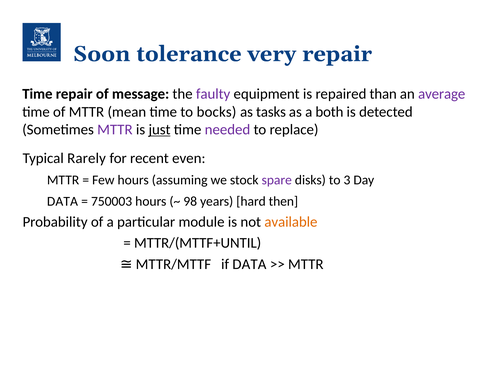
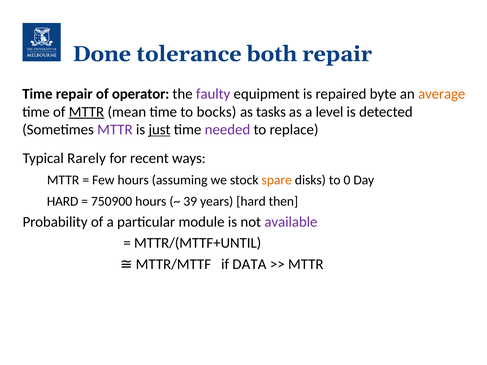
Soon: Soon -> Done (102, 54)
very: very -> both (272, 54)
message: message -> operator (141, 94)
than: than -> byte (383, 94)
average colour: purple -> orange (442, 94)
MTTR underline: none -> present (86, 112)
both: both -> level (329, 112)
even: even -> ways (189, 158)
spare colour: purple -> orange (277, 180)
3: 3 -> 0 (347, 180)
DATA: DATA -> HARD (63, 201)
750003: 750003 -> 750900 (112, 201)
98: 98 -> 39 (190, 201)
available colour: orange -> purple (291, 222)
